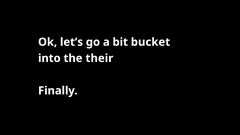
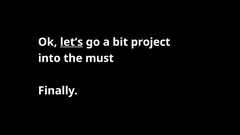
let’s underline: none -> present (72, 42)
bucket: bucket -> project (151, 42)
their: their -> must (100, 58)
